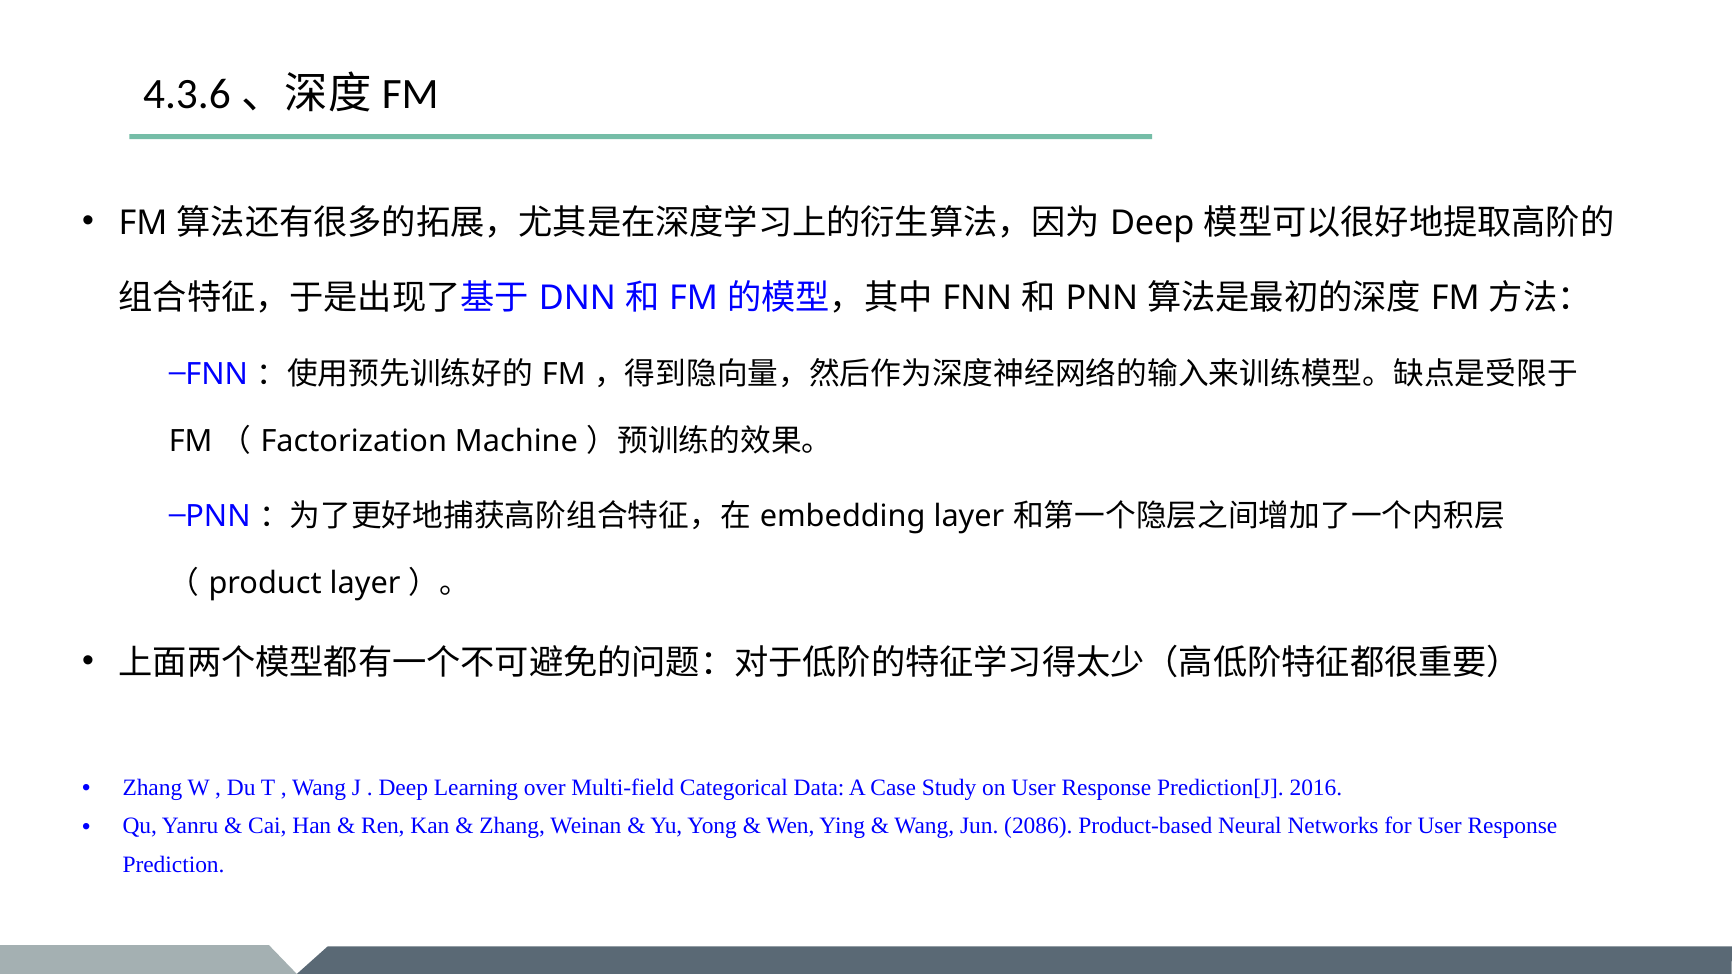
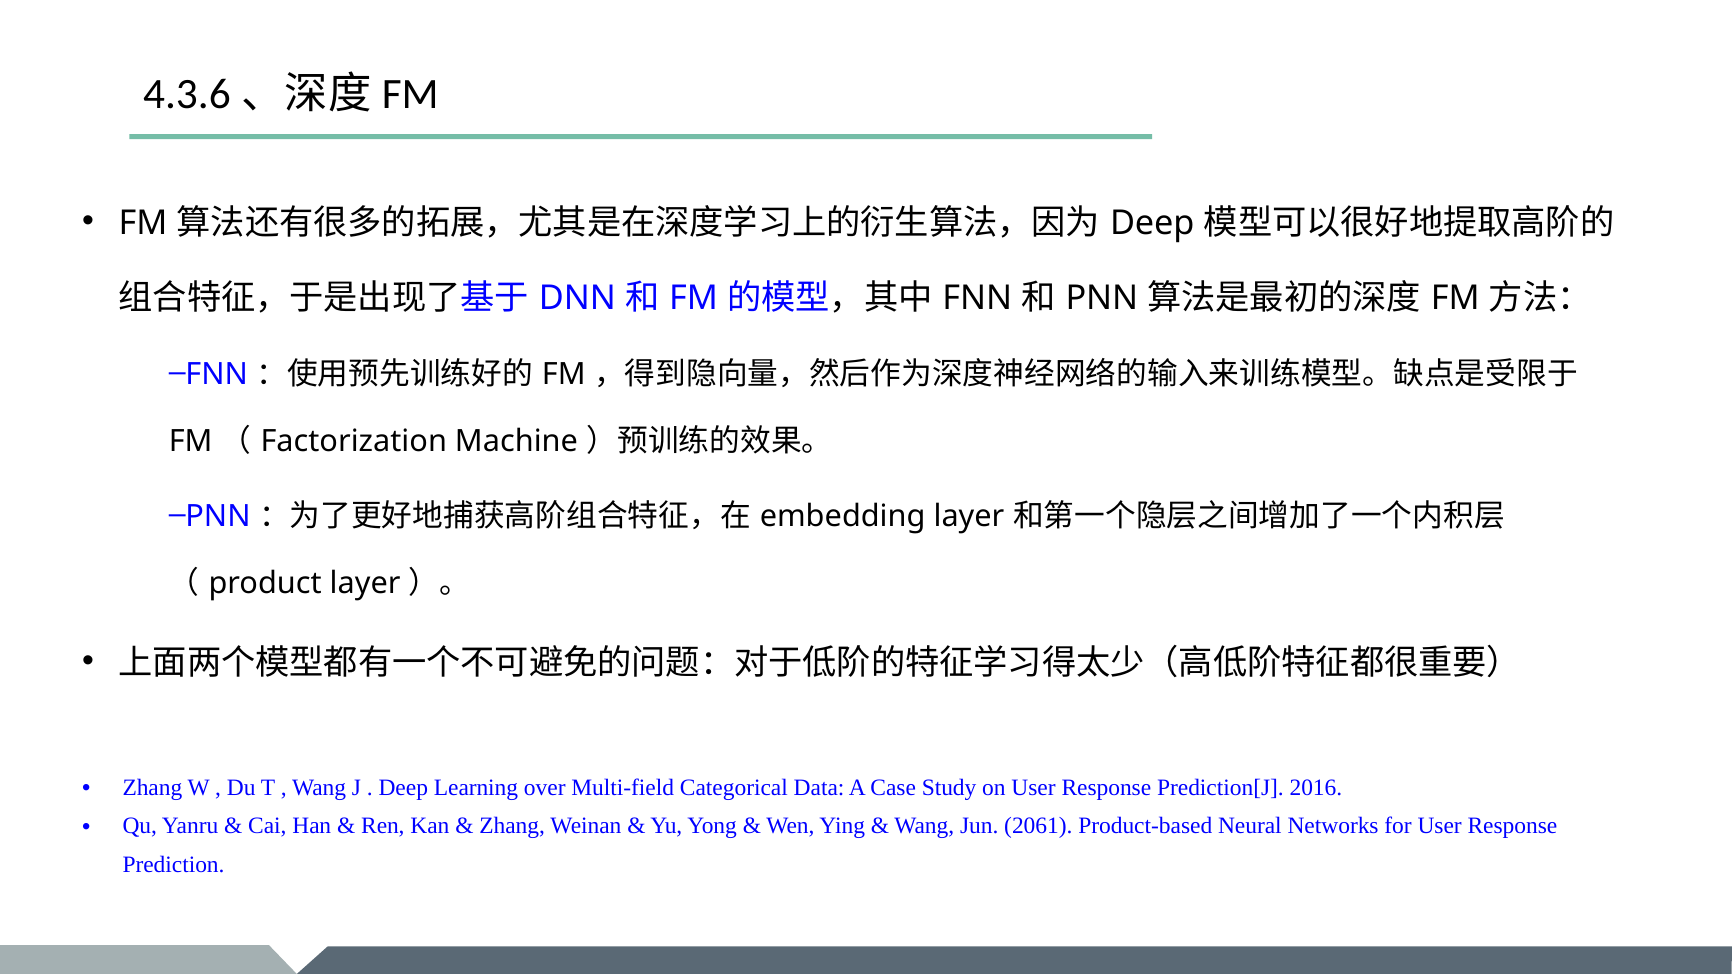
2086: 2086 -> 2061 (1038, 826)
